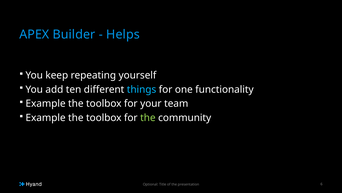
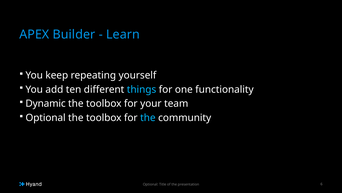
Helps: Helps -> Learn (123, 34)
Example: Example -> Dynamic (46, 103)
Example: Example -> Optional (46, 117)
the colour: light green -> light blue (148, 117)
